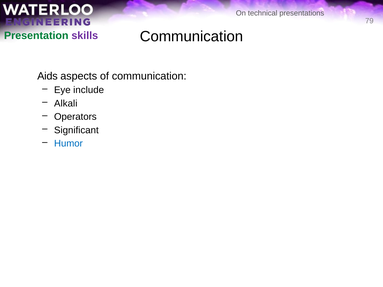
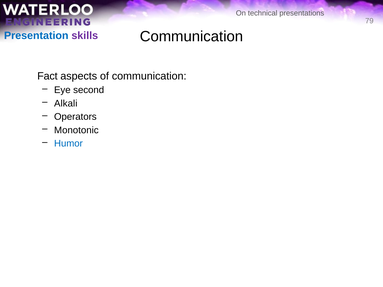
Presentation colour: green -> blue (36, 36)
Aids: Aids -> Fact (47, 76)
include: include -> second (89, 90)
Significant: Significant -> Monotonic (76, 130)
